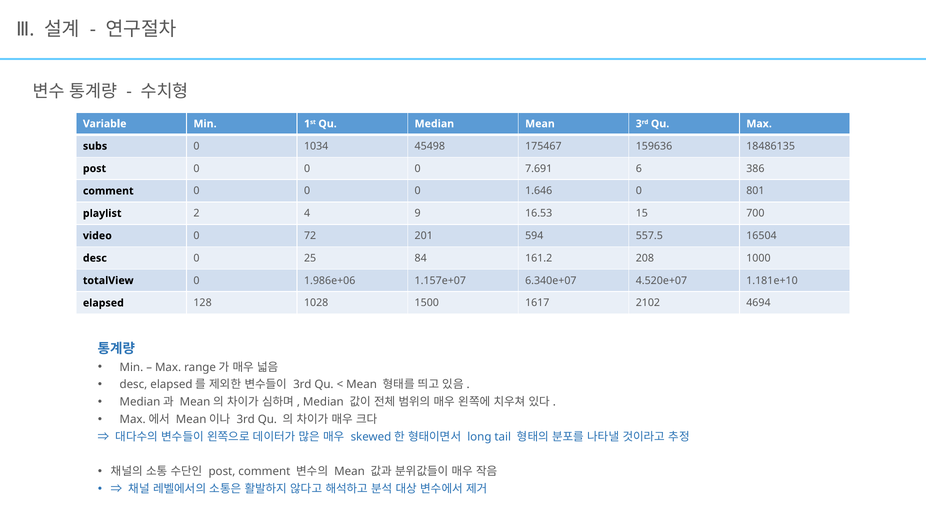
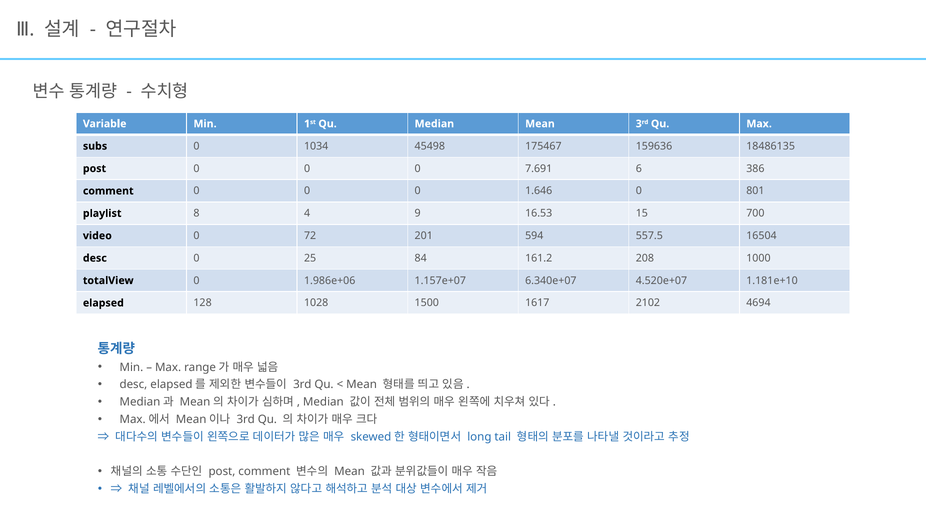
2: 2 -> 8 (197, 213)
